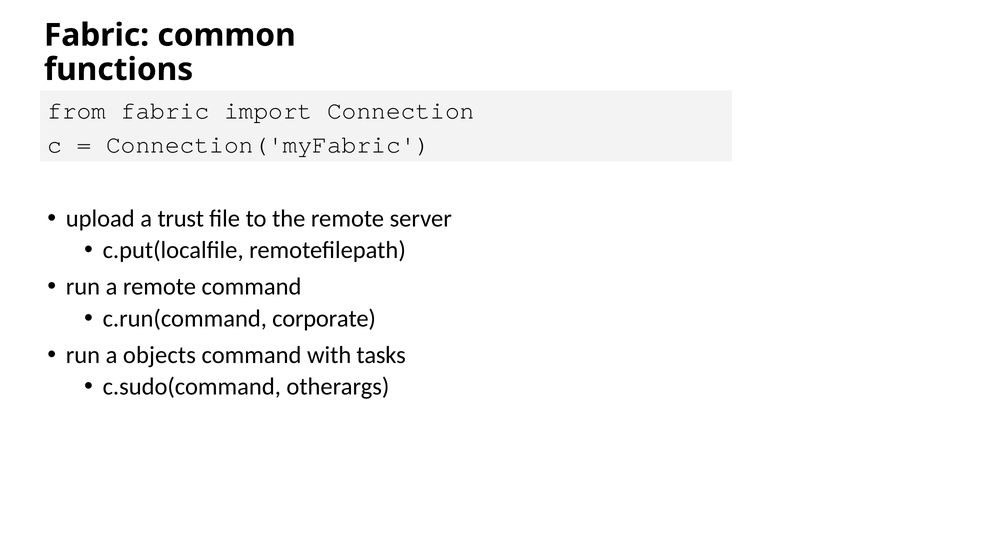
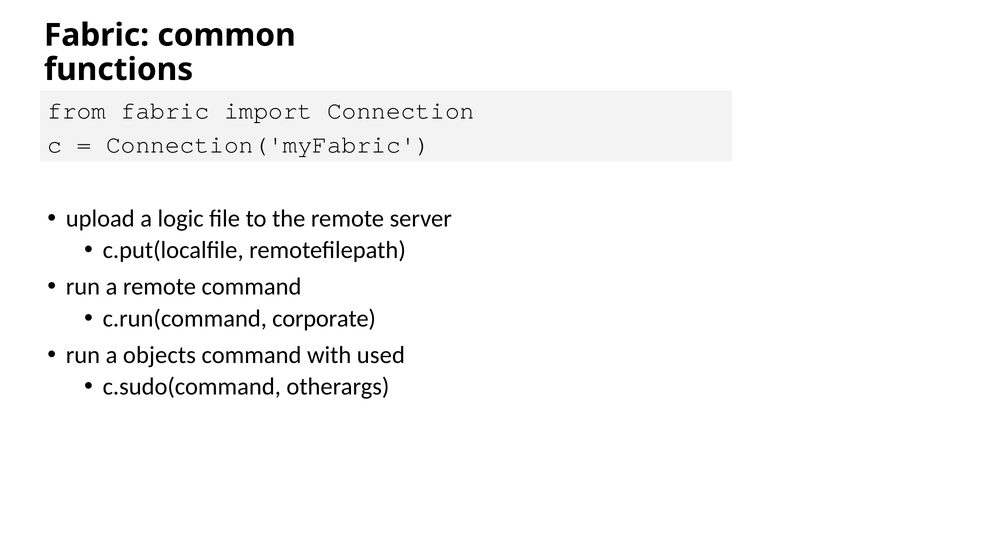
trust: trust -> logic (181, 219)
tasks: tasks -> used (381, 355)
